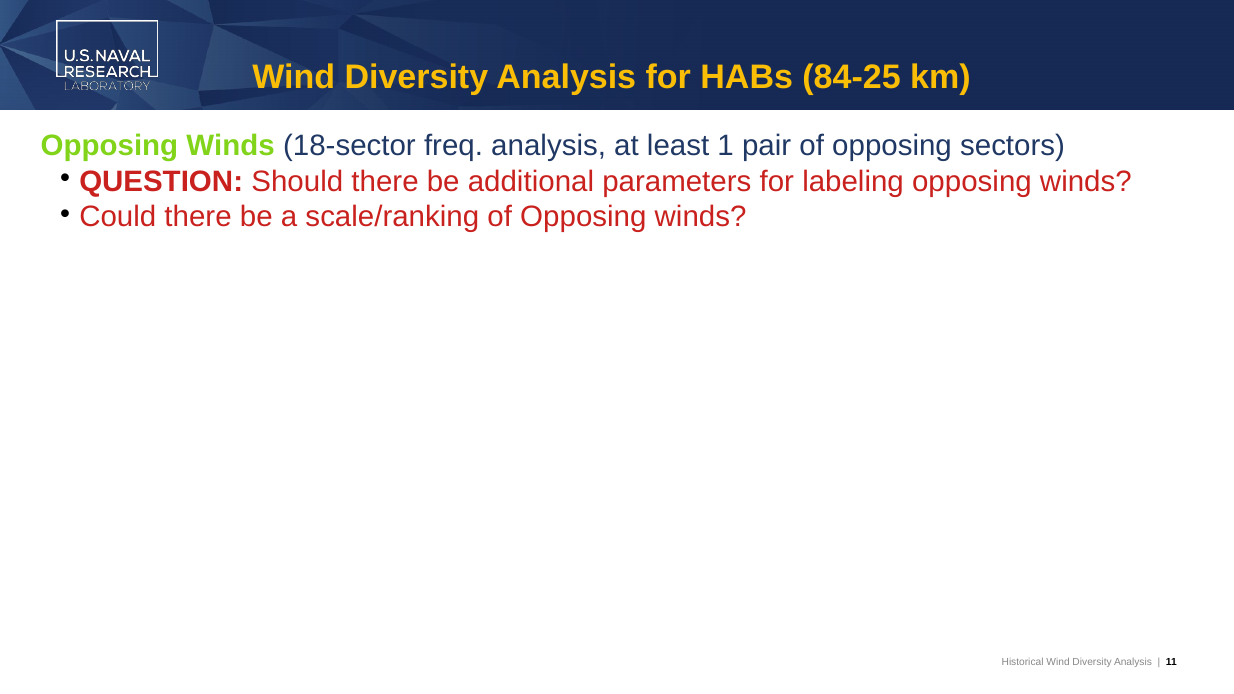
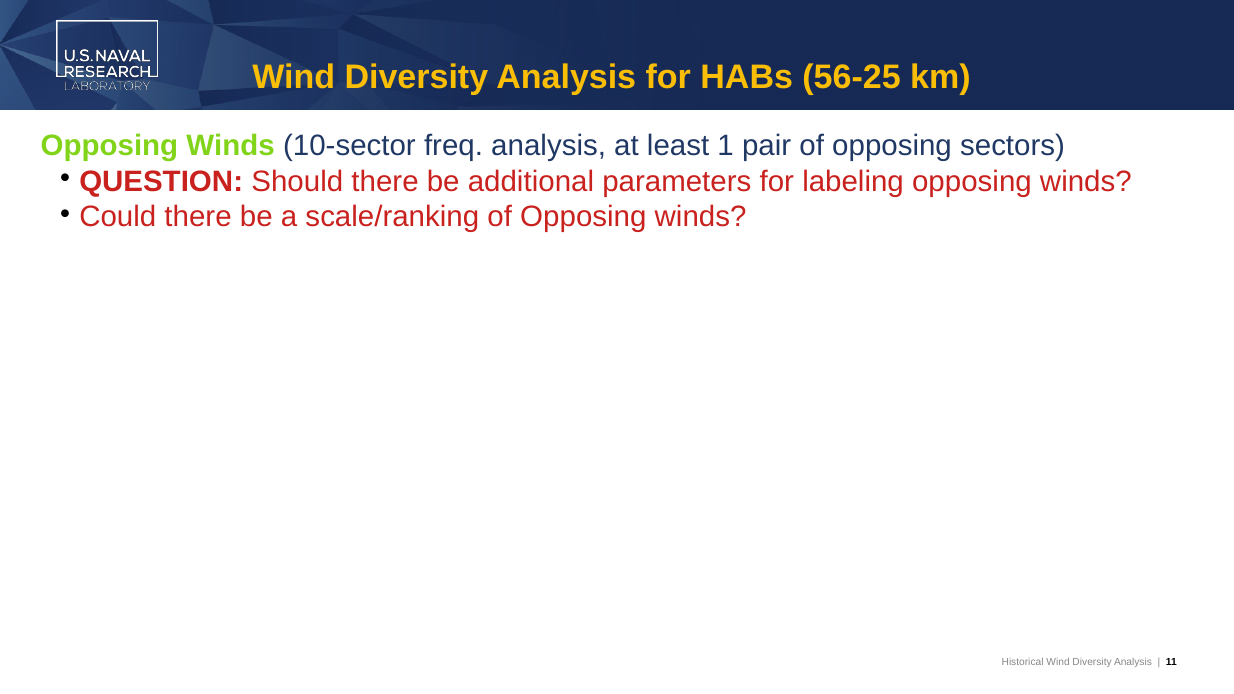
84-25: 84-25 -> 56-25 (852, 77)
18-sector: 18-sector -> 10-sector (349, 146)
